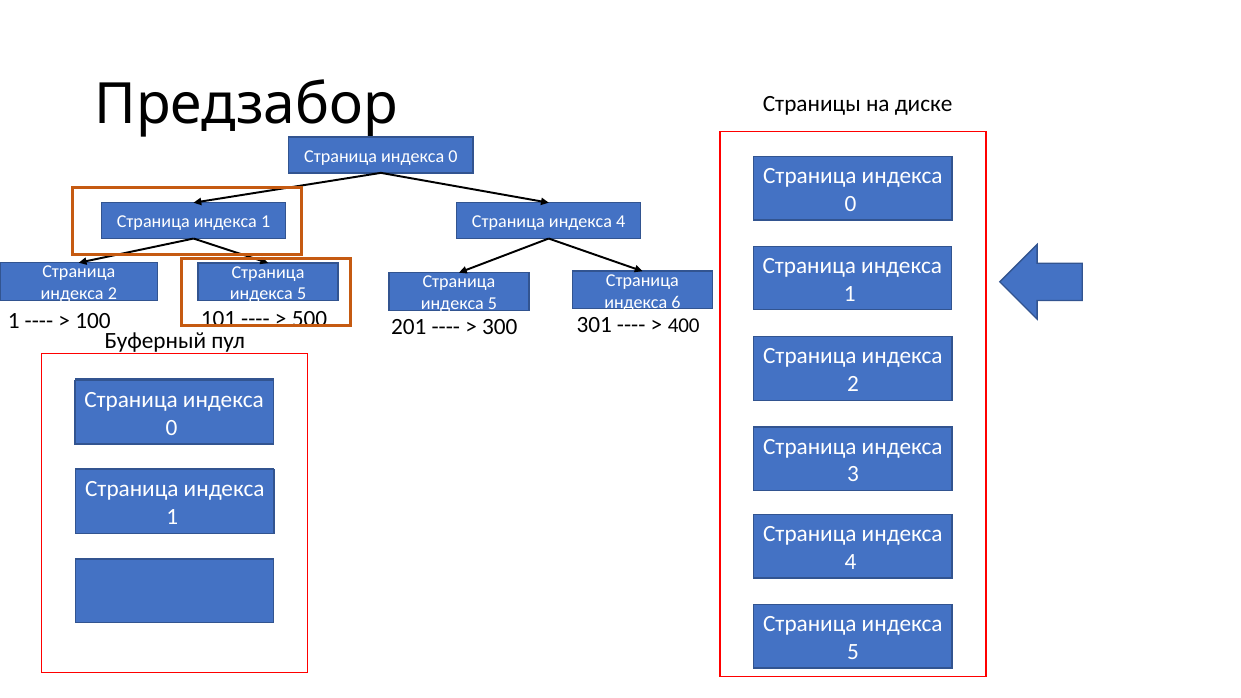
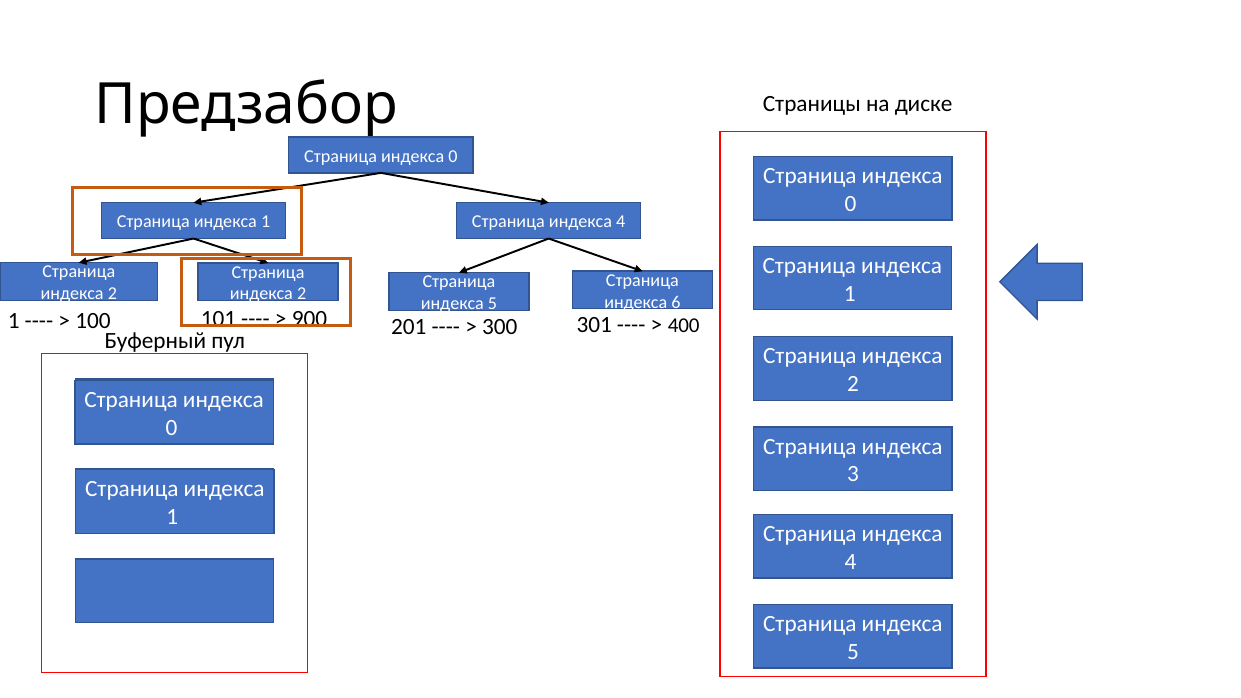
5: 5 -> 2 (302, 294)
500: 500 -> 900 (309, 318)
